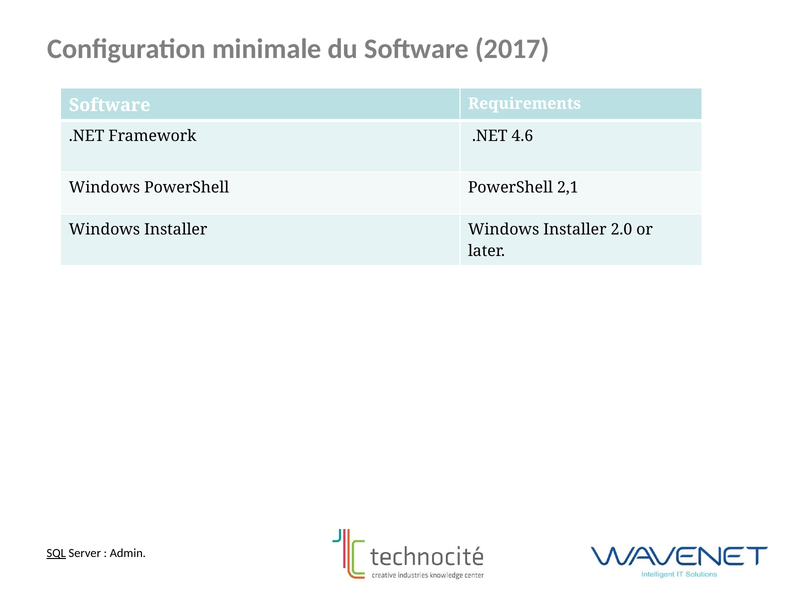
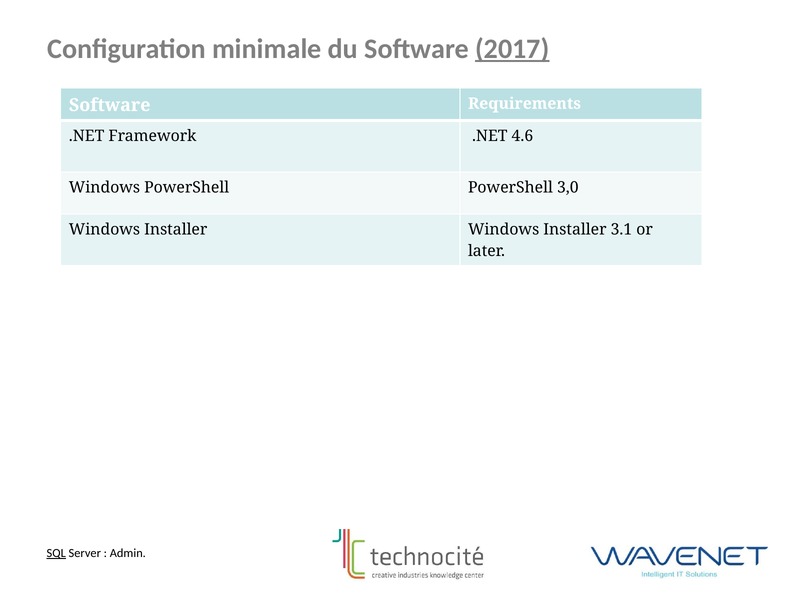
2017 underline: none -> present (512, 49)
2,1: 2,1 -> 3,0 (568, 188)
2.0: 2.0 -> 3.1 (621, 229)
